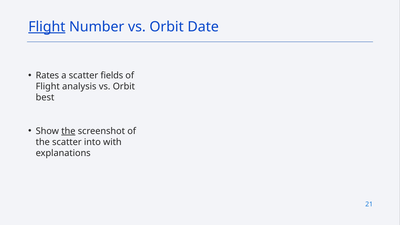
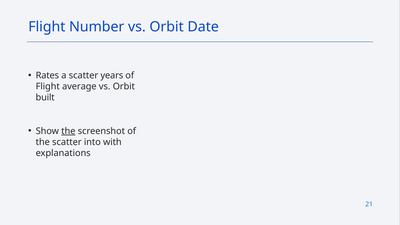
Flight underline: present -> none (47, 27)
fields: fields -> years (112, 76)
analysis: analysis -> average (79, 86)
best: best -> built (45, 97)
